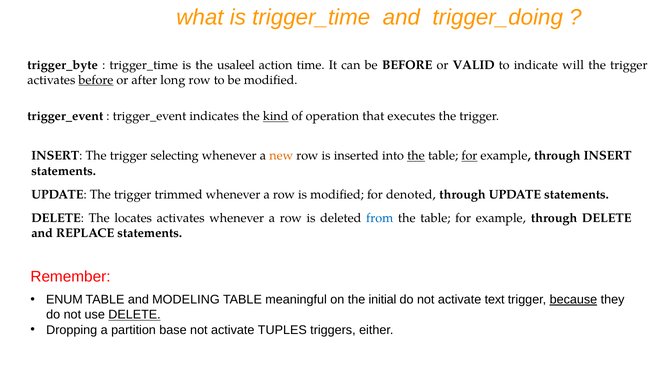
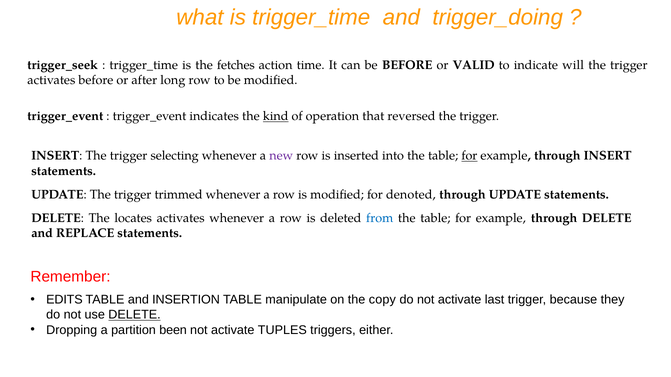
trigger_byte: trigger_byte -> trigger_seek (63, 65)
usaleel: usaleel -> fetches (236, 65)
before underline: present -> none (96, 80)
executes: executes -> reversed (411, 116)
new colour: orange -> purple (281, 156)
the underline: present -> none (416, 156)
ENUM: ENUM -> EDITS (64, 300)
MODELING: MODELING -> INSERTION (186, 300)
meaningful: meaningful -> manipulate (296, 300)
initial: initial -> copy (382, 300)
text: text -> last (495, 300)
because underline: present -> none (573, 300)
base: base -> been (173, 330)
